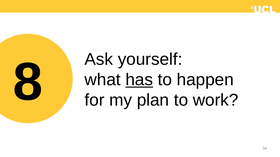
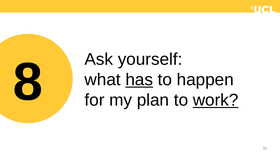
work underline: none -> present (216, 100)
